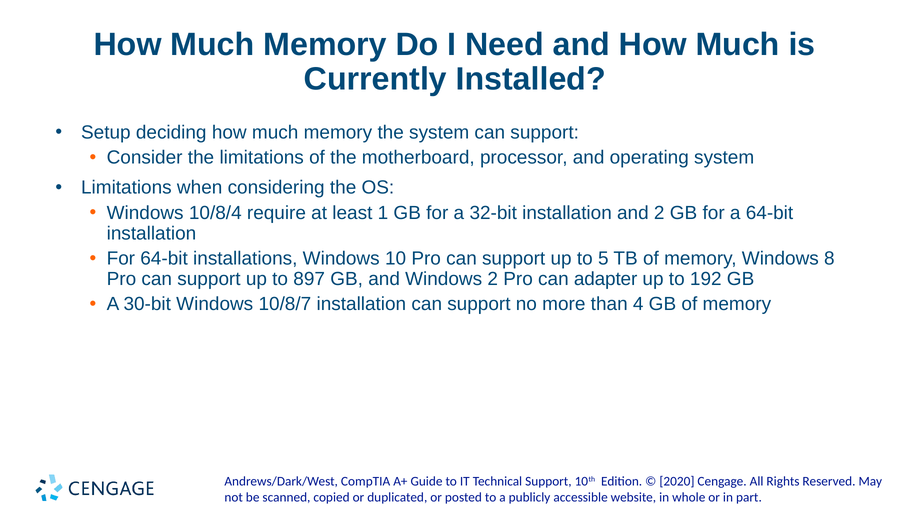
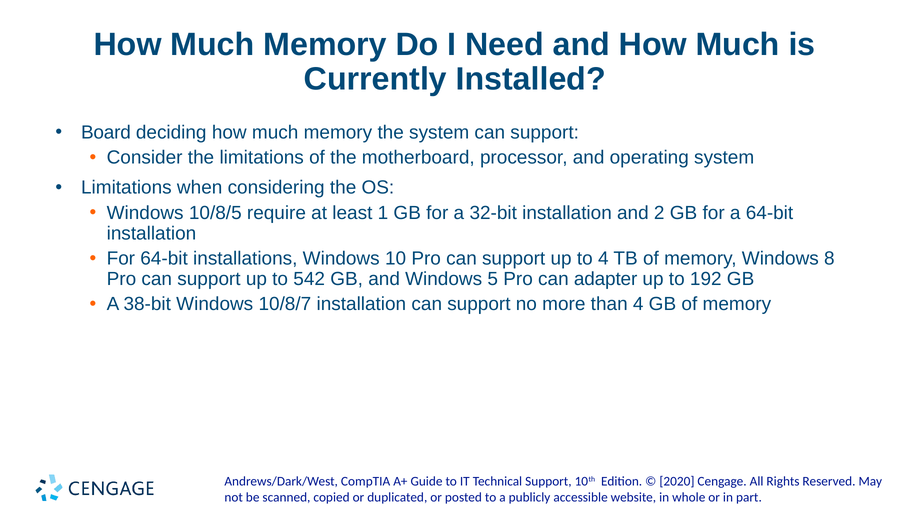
Setup: Setup -> Board (106, 132)
10/8/4: 10/8/4 -> 10/8/5 (215, 213)
to 5: 5 -> 4 (603, 258)
897: 897 -> 542 (309, 279)
Windows 2: 2 -> 5 (493, 279)
30-bit: 30-bit -> 38-bit (147, 304)
